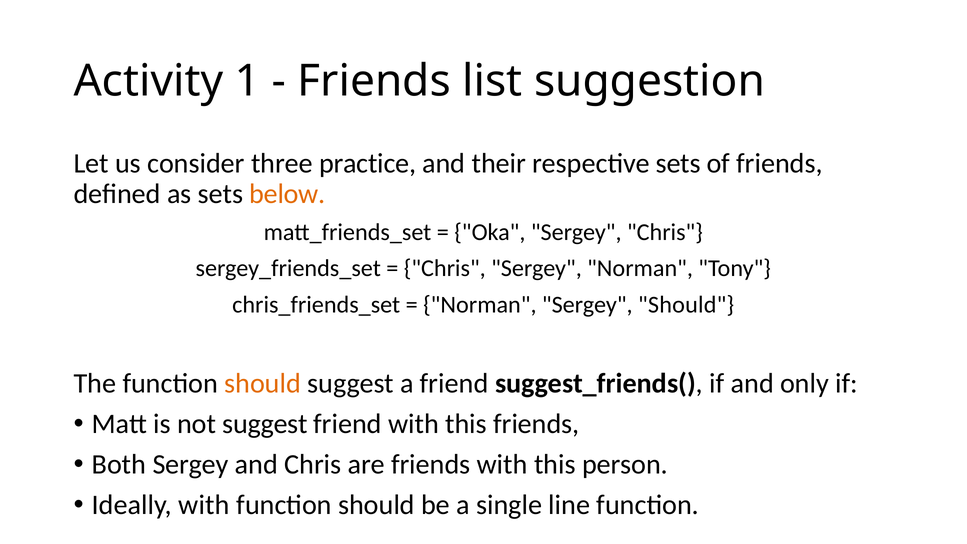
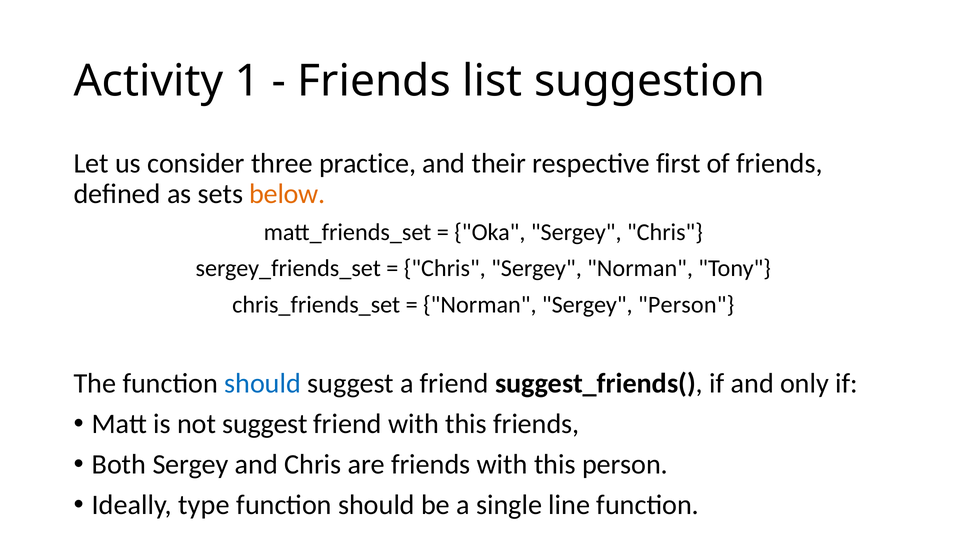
respective sets: sets -> first (678, 163)
Sergey Should: Should -> Person (686, 305)
should colour: orange -> blue (263, 383)
Ideally with: with -> type (204, 505)
